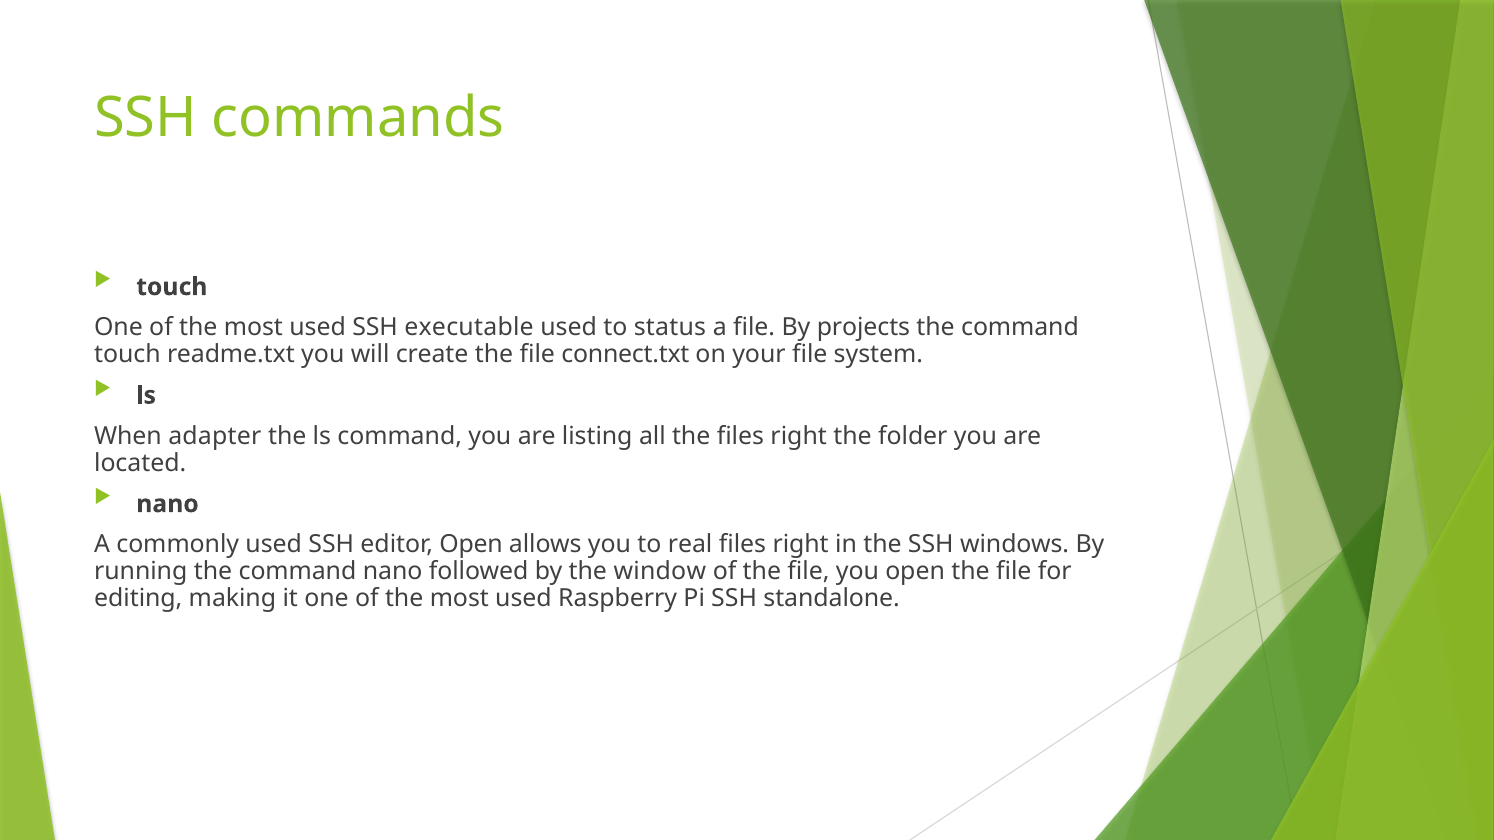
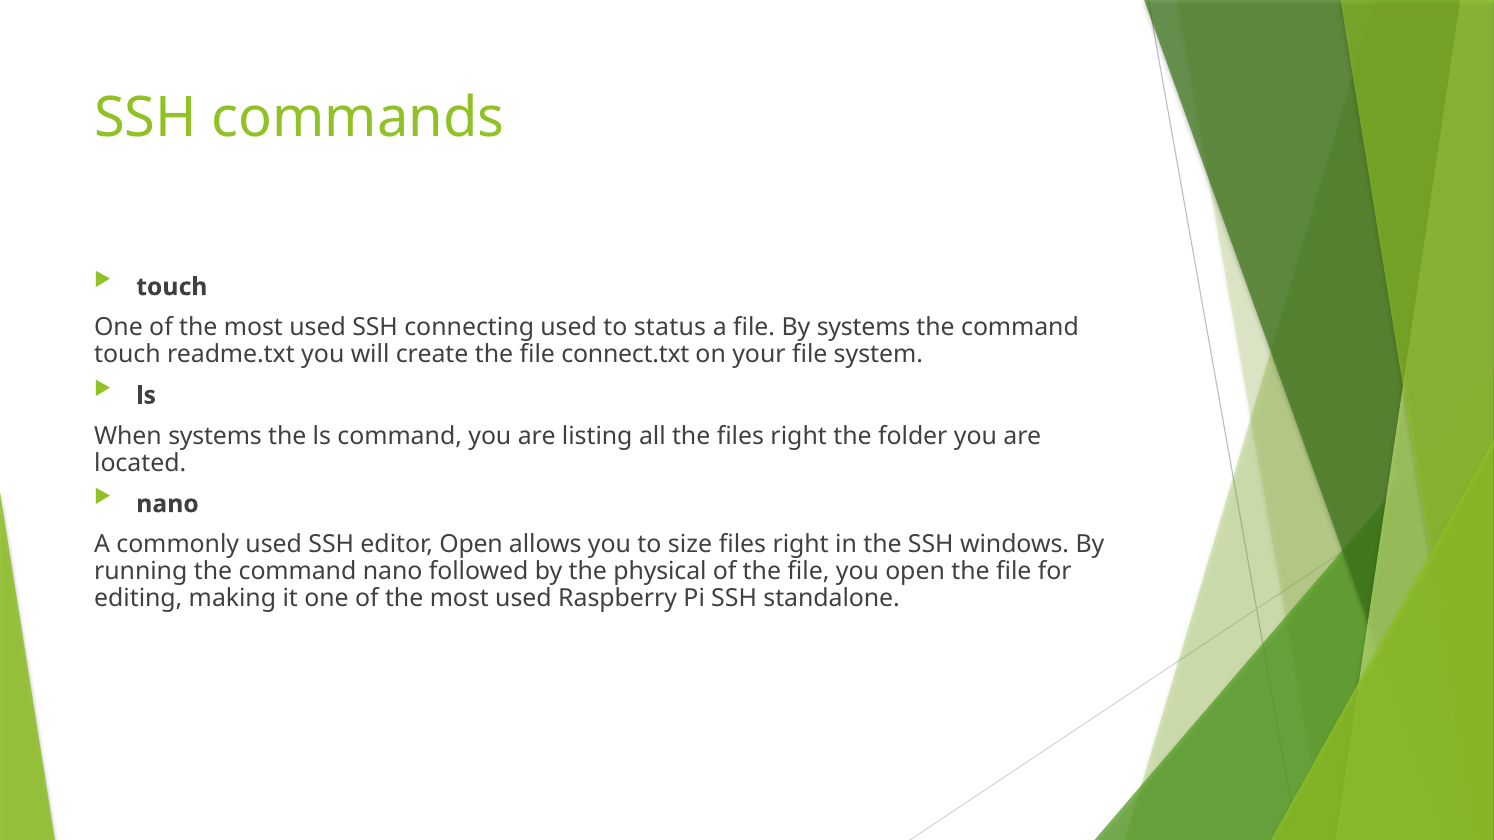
executable: executable -> connecting (469, 328)
By projects: projects -> systems (864, 328)
When adapter: adapter -> systems (215, 436)
real: real -> size (690, 545)
window: window -> physical (660, 572)
